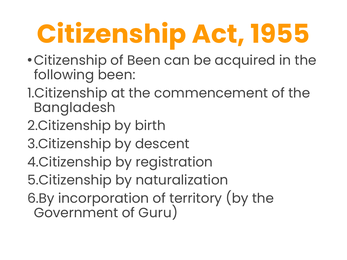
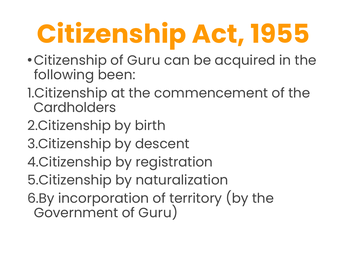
Citizenship of Been: Been -> Guru (144, 60)
Bangladesh: Bangladesh -> Cardholders (75, 108)
